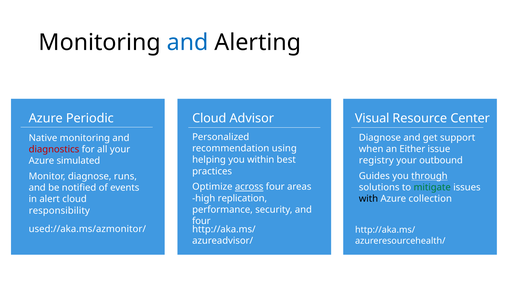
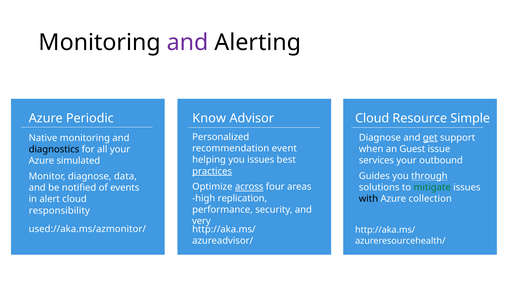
and colour: blue -> purple (188, 43)
Cloud: Cloud -> Know (209, 118)
Advisor Visual: Visual -> Cloud (372, 118)
Center: Center -> Simple (470, 118)
get underline: none -> present (430, 138)
using: using -> event (284, 149)
Either: Either -> Guest (412, 149)
diagnostics colour: red -> black (54, 149)
you within: within -> issues (261, 160)
registry: registry -> services (376, 161)
practices underline: none -> present (212, 171)
runs: runs -> data (125, 176)
four: four -> very (201, 221)
